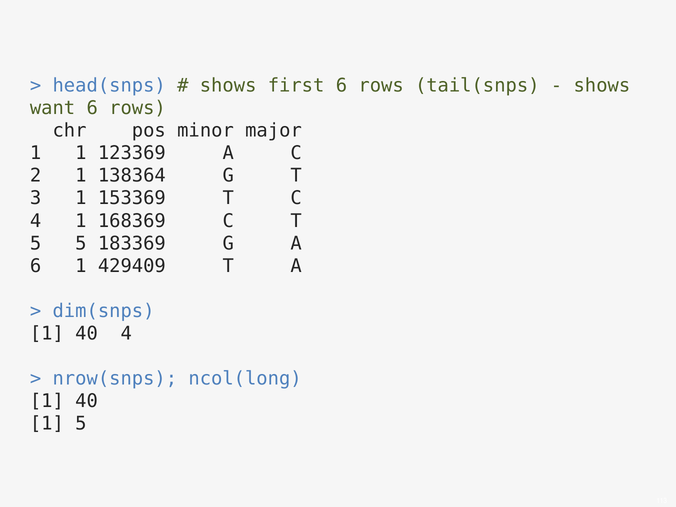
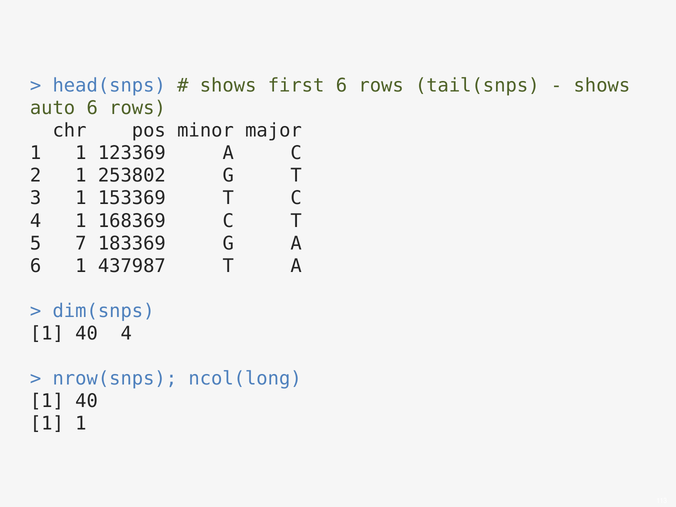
want: want -> auto (53, 108)
138364: 138364 -> 253802 (132, 176)
5 5: 5 -> 7 (81, 243)
429409: 429409 -> 437987 (132, 266)
5: 5 -> 1 (81, 424)
